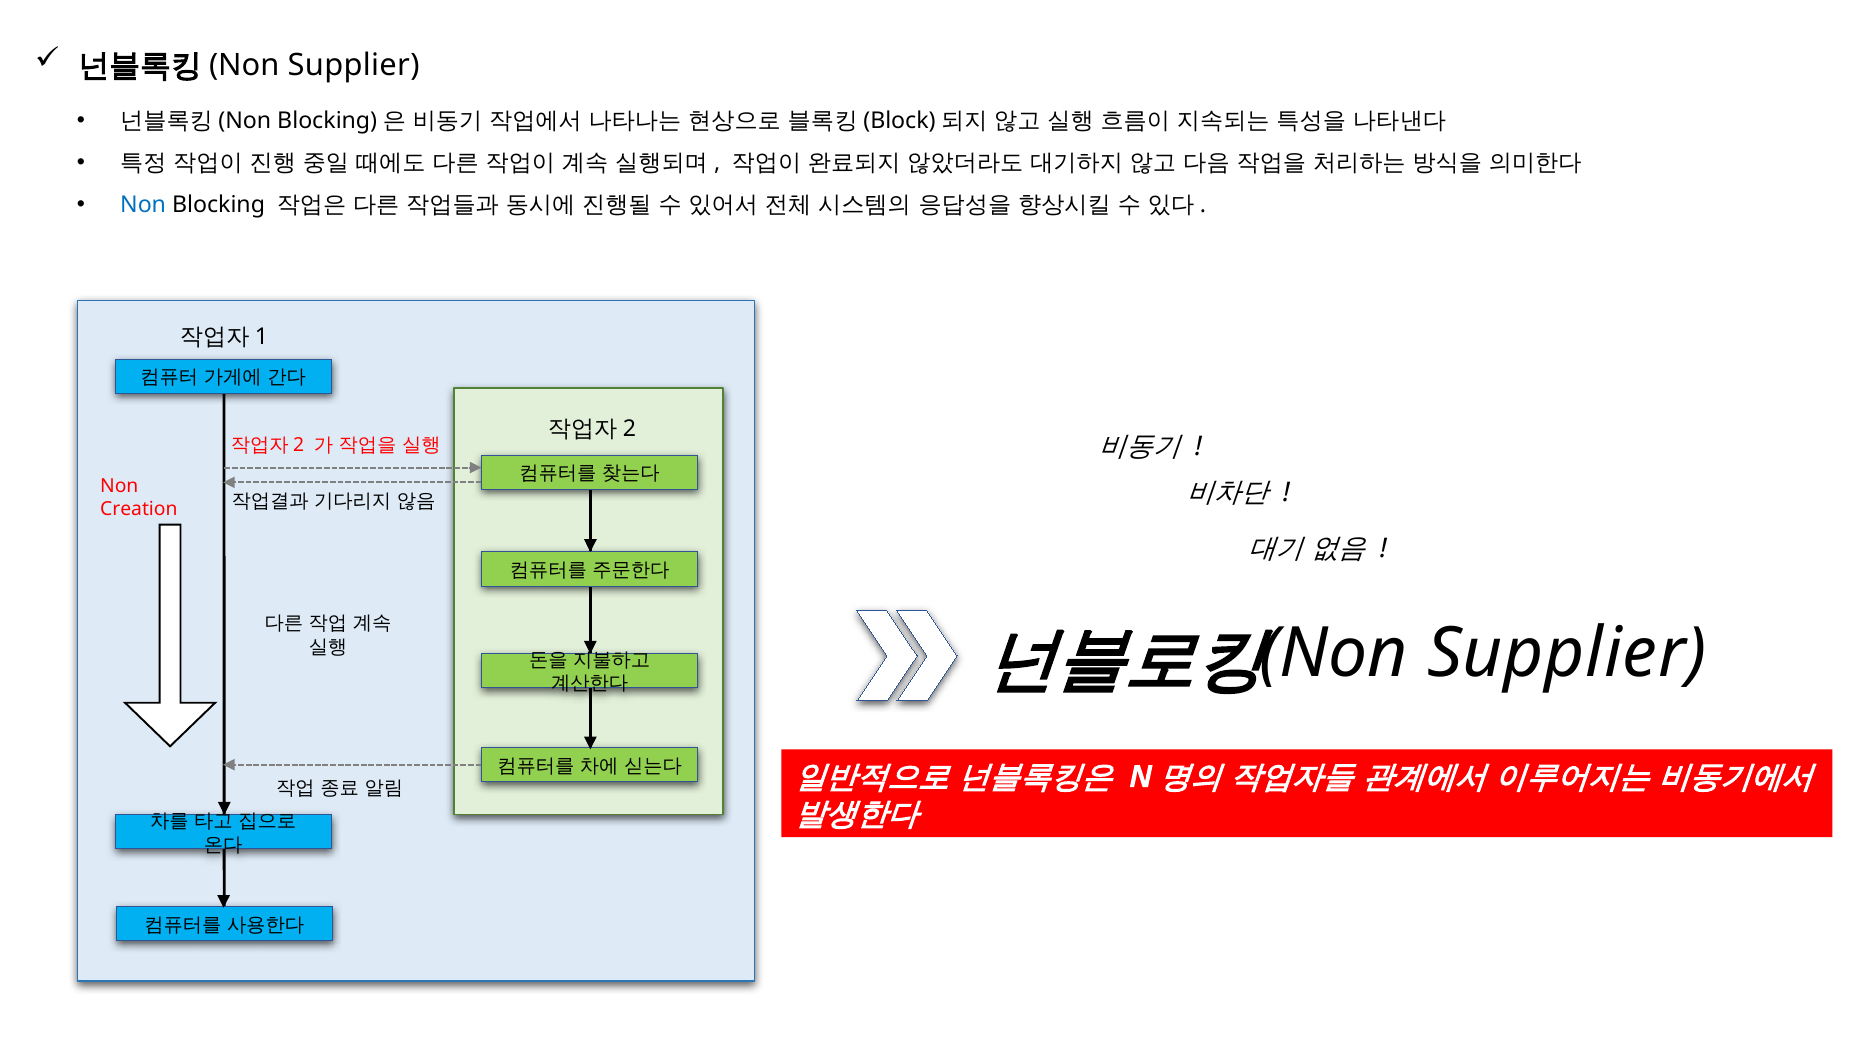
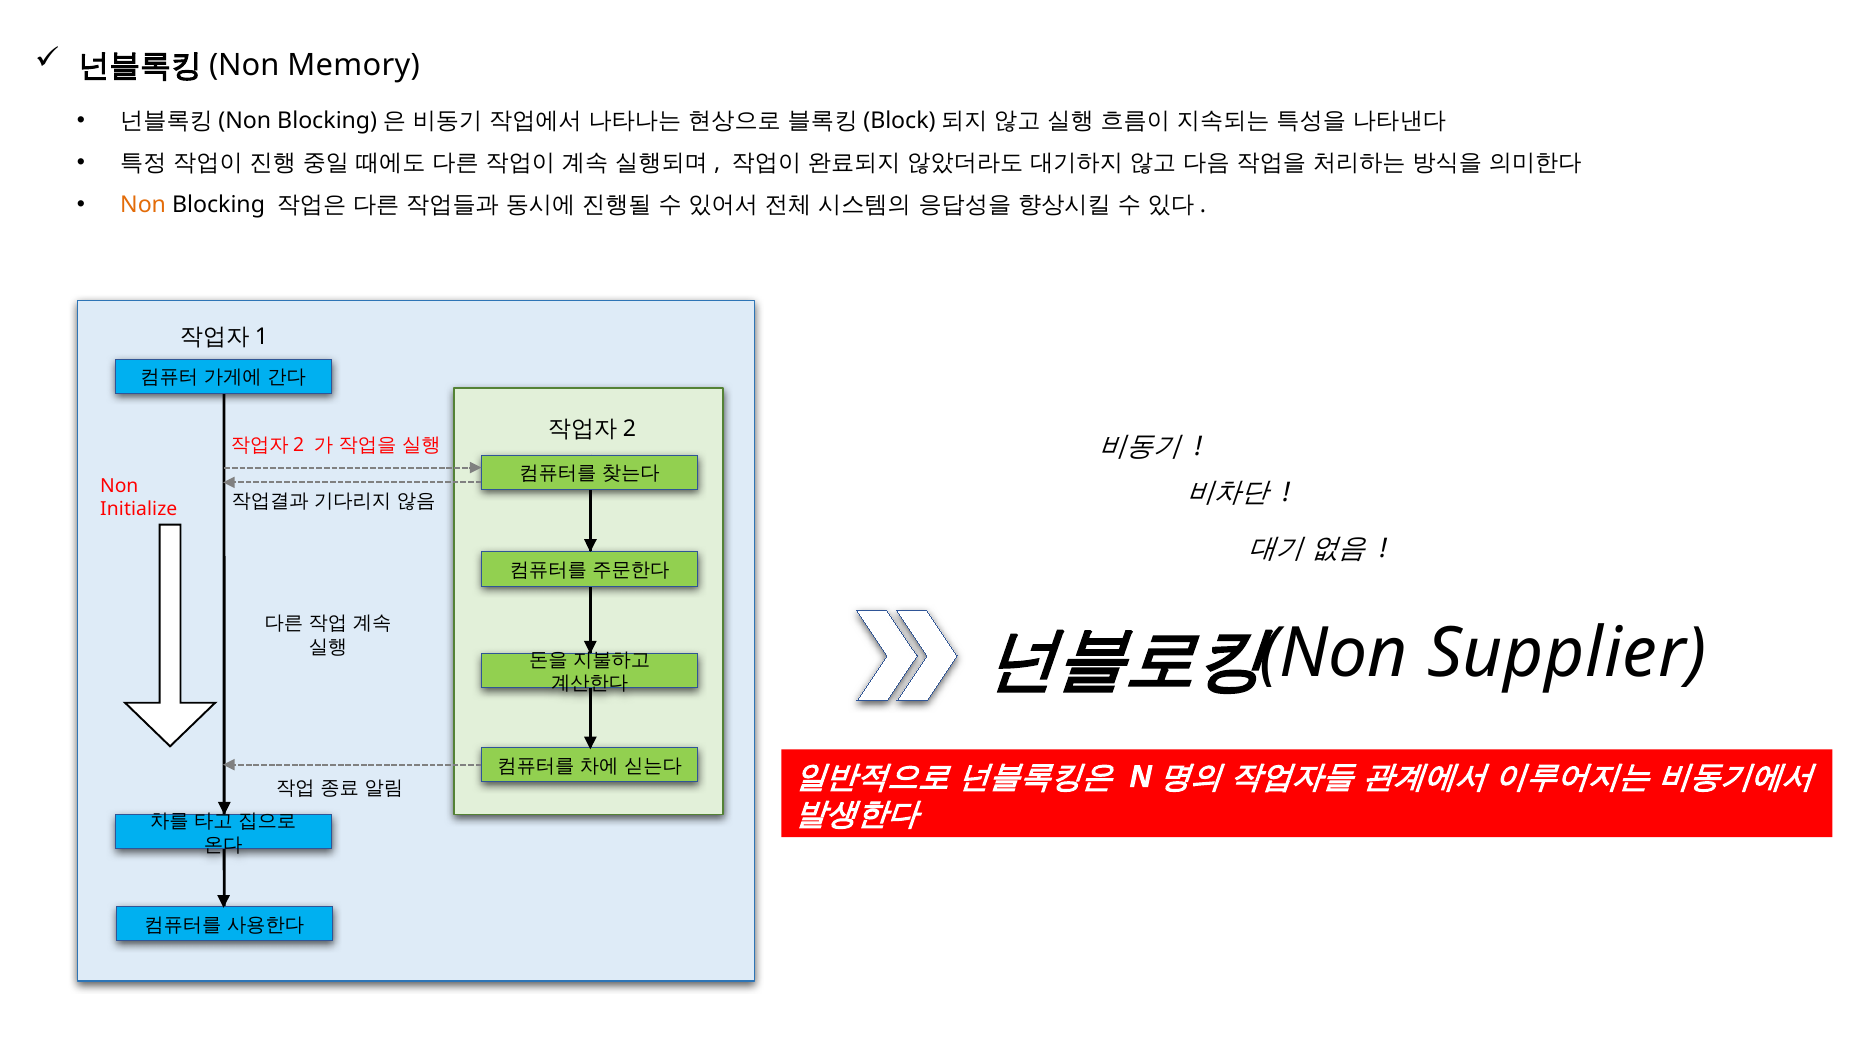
Supplier: Supplier -> Memory (354, 66)
Non colour: blue -> orange (143, 205)
Creation: Creation -> Initialize (139, 509)
